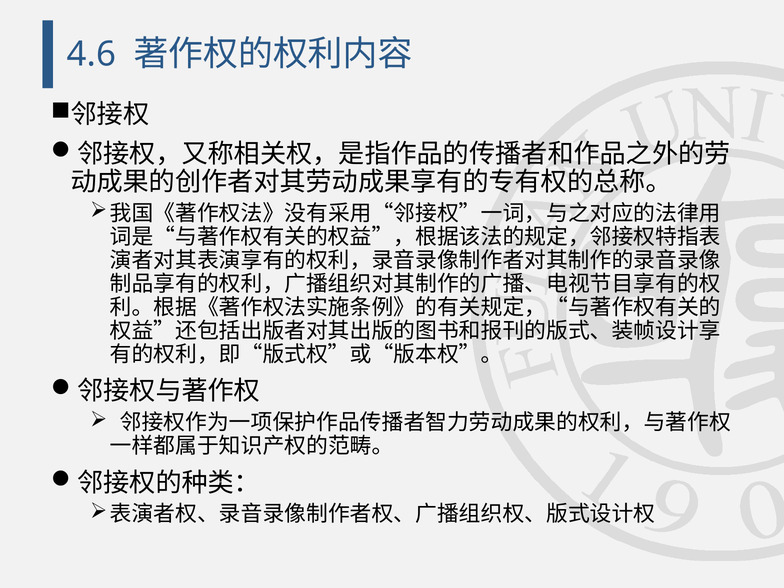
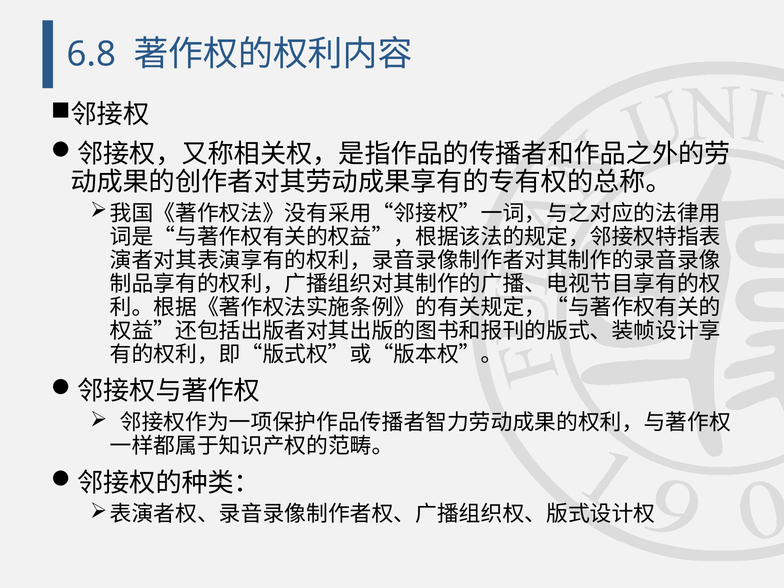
4.6: 4.6 -> 6.8 (92, 54)
